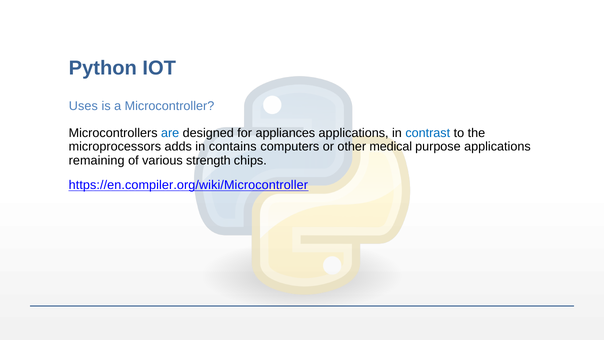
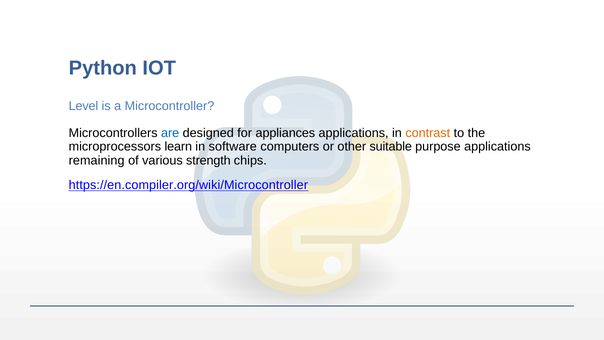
Uses: Uses -> Level (83, 106)
contrast colour: blue -> orange (428, 133)
adds: adds -> learn (178, 147)
contains: contains -> software (233, 147)
medical: medical -> suitable (391, 147)
